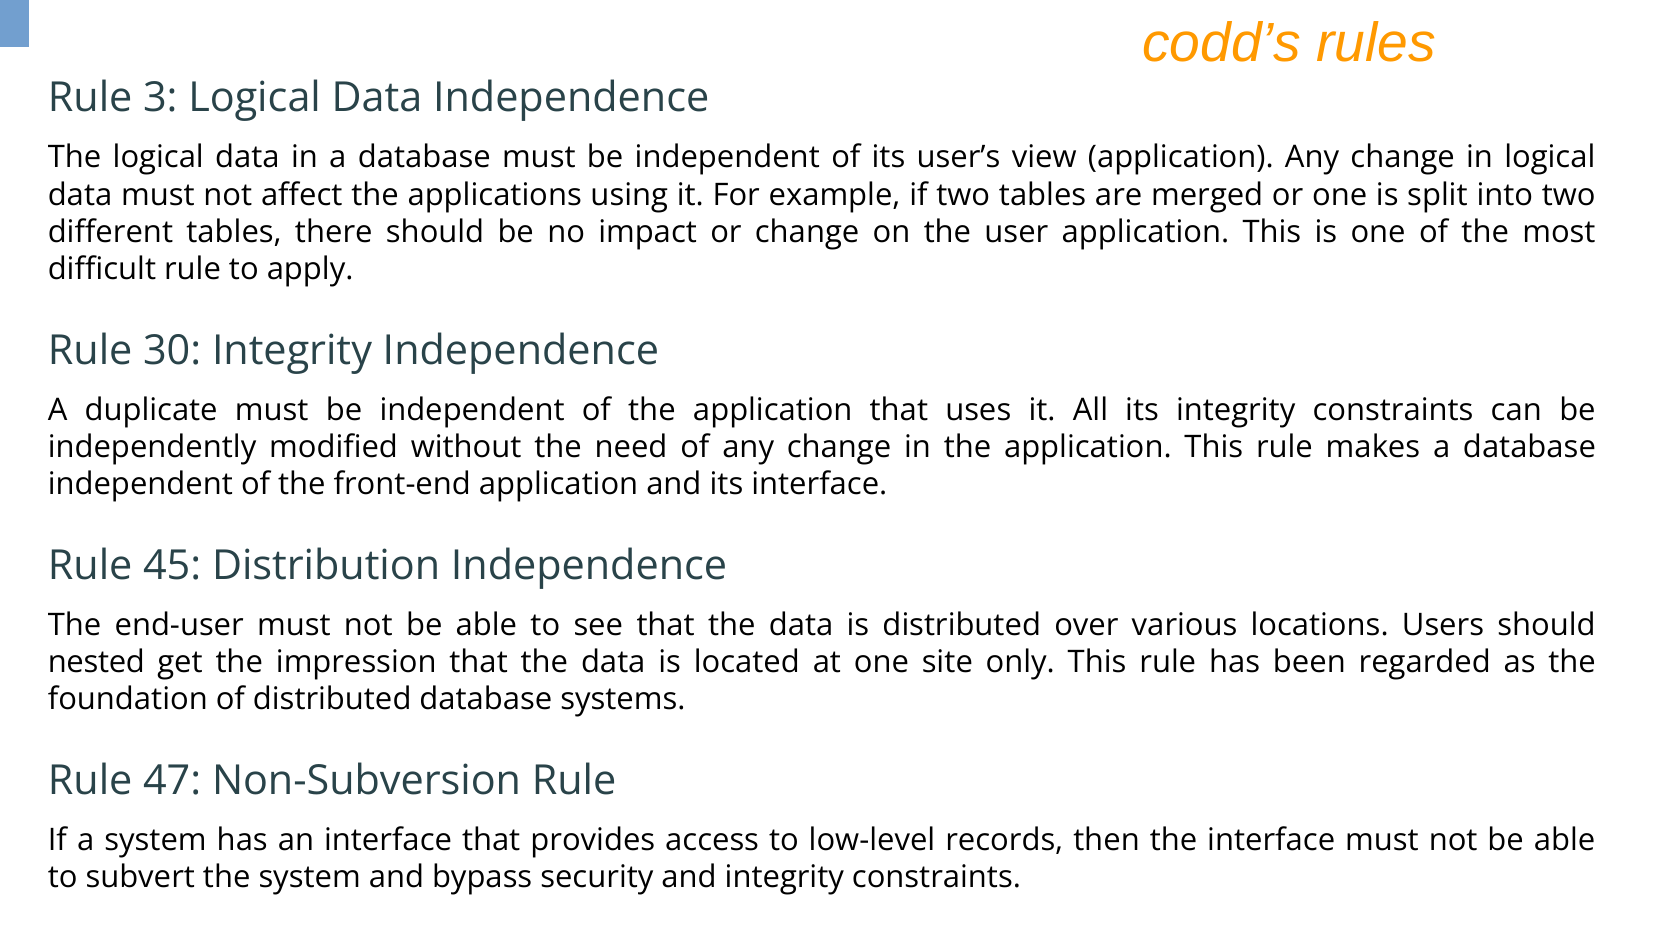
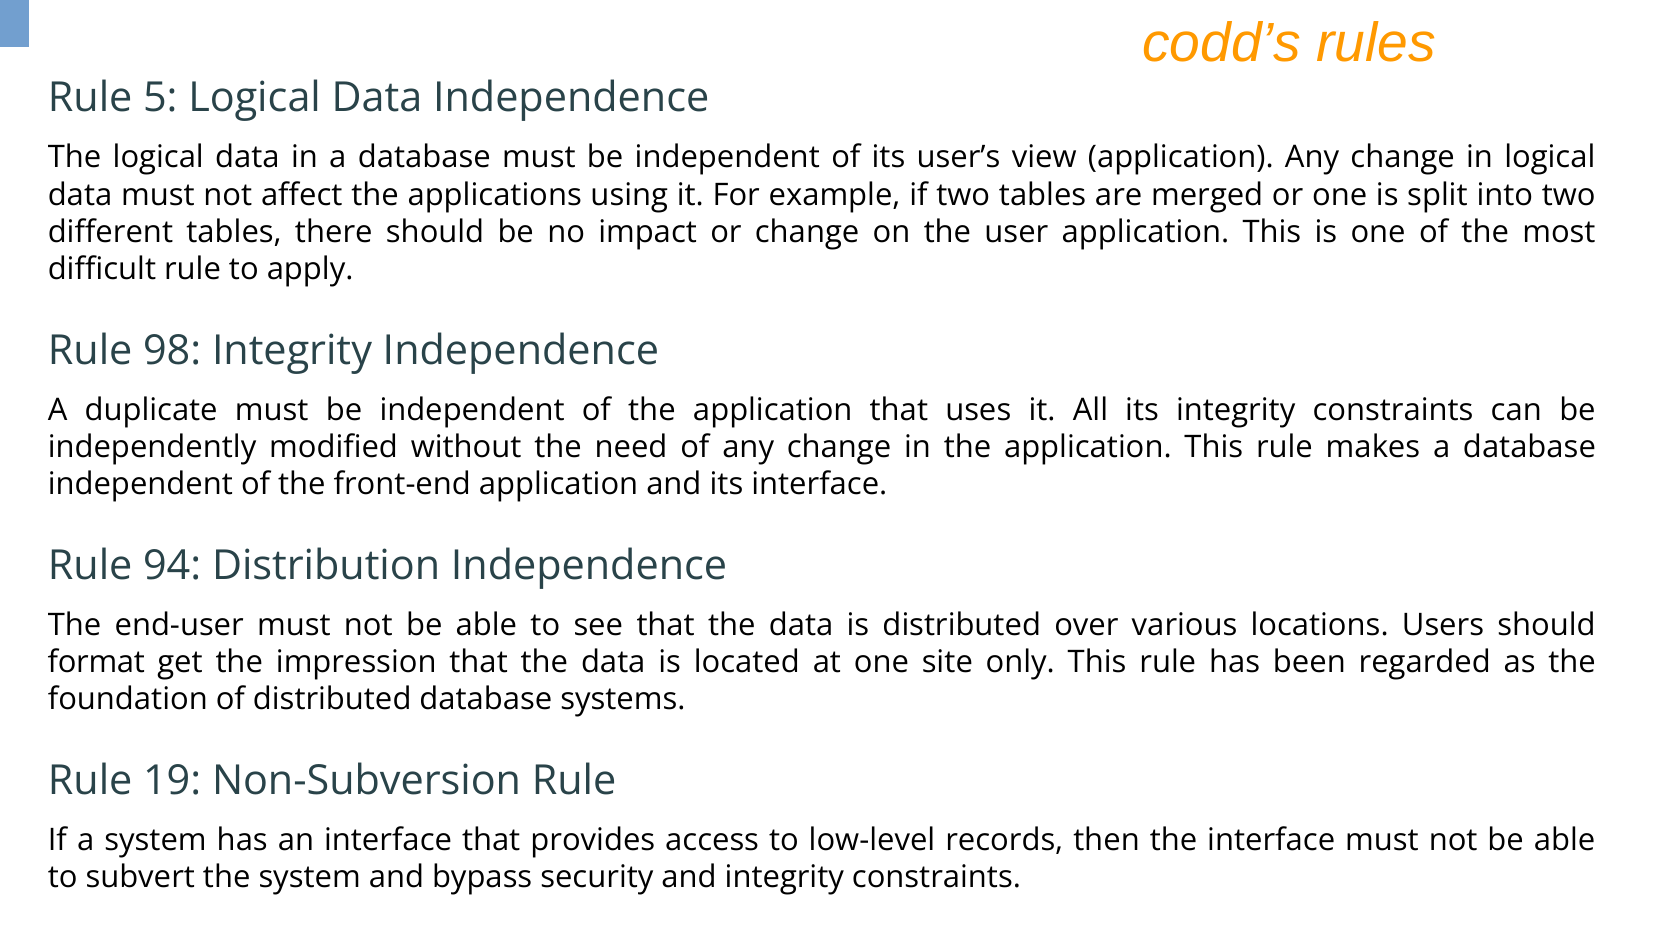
3: 3 -> 5 (160, 98)
30: 30 -> 98 (172, 351)
45: 45 -> 94 (172, 566)
nested: nested -> format (96, 662)
47: 47 -> 19 (172, 781)
